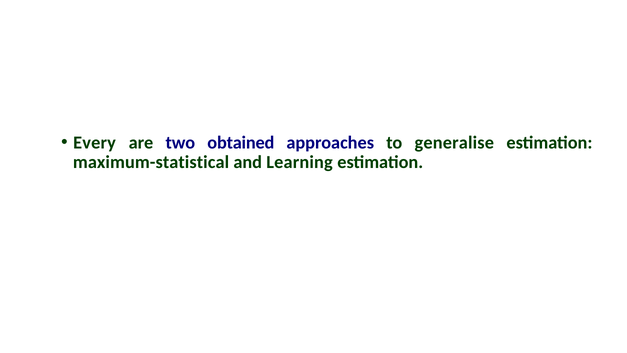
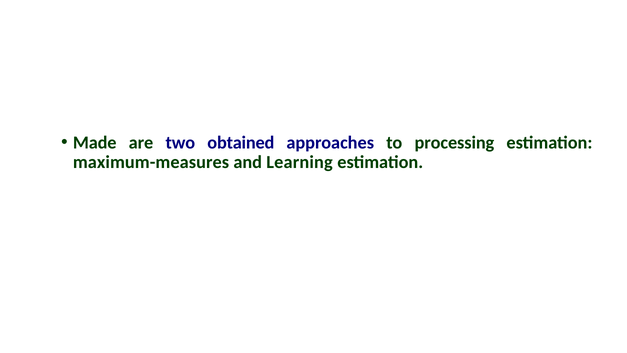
Every: Every -> Made (95, 142)
generalise: generalise -> processing (454, 142)
maximum-statistical: maximum-statistical -> maximum-measures (151, 162)
